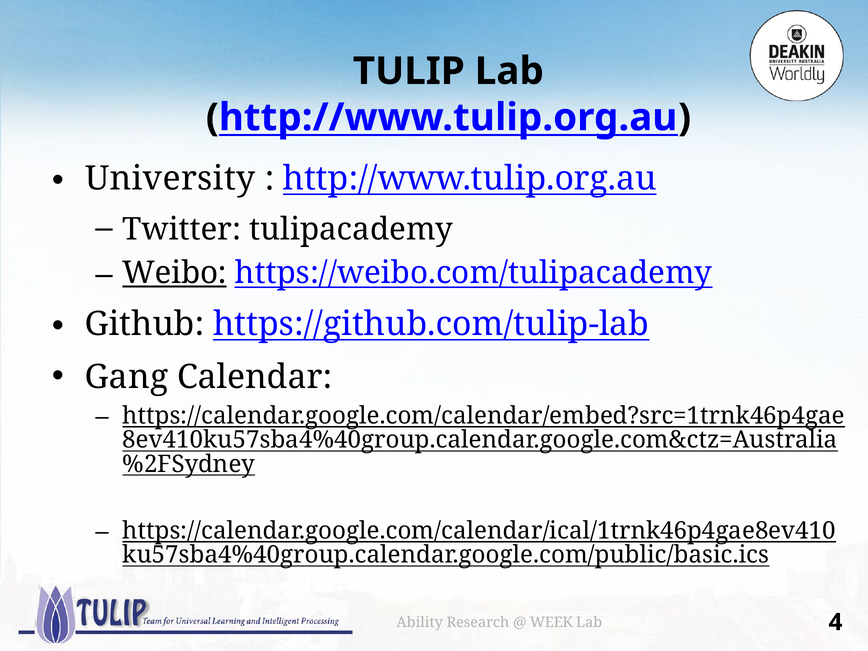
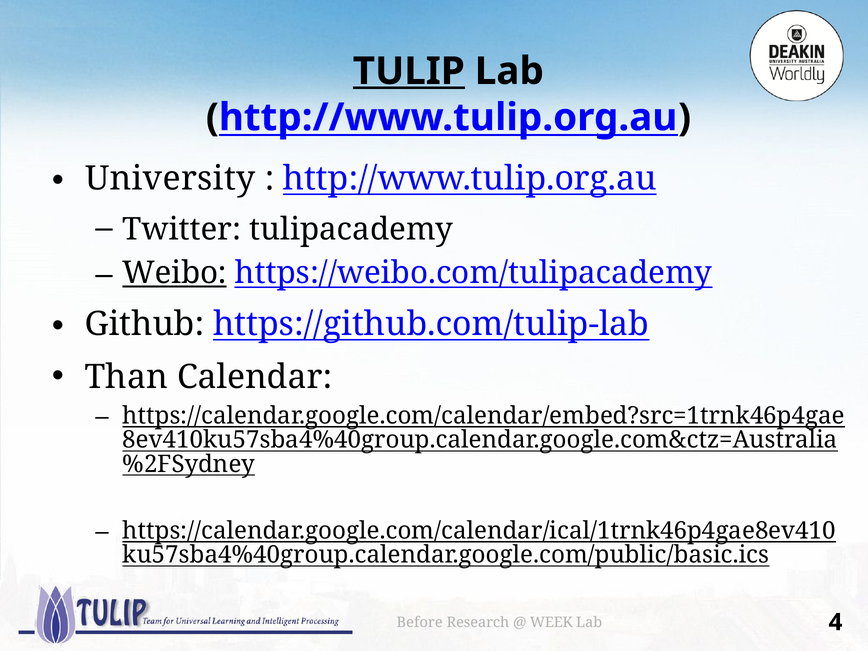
TULIP underline: none -> present (409, 71)
Gang: Gang -> Than (126, 377)
Ability: Ability -> Before (420, 622)
